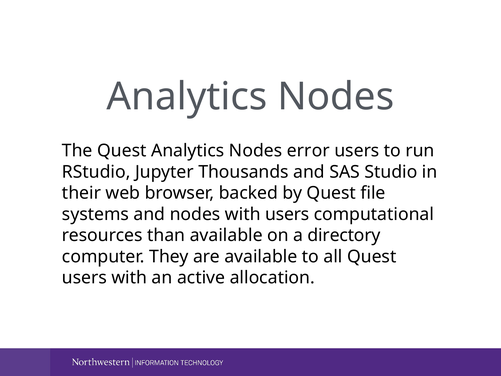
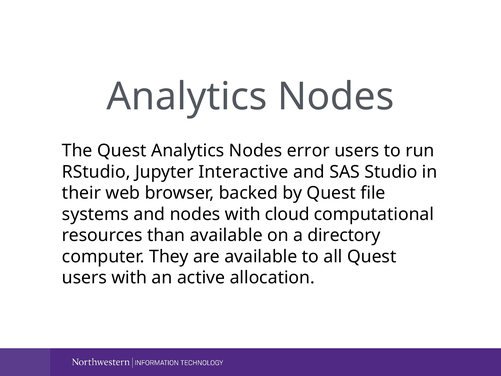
Thousands: Thousands -> Interactive (243, 172)
with users: users -> cloud (287, 214)
